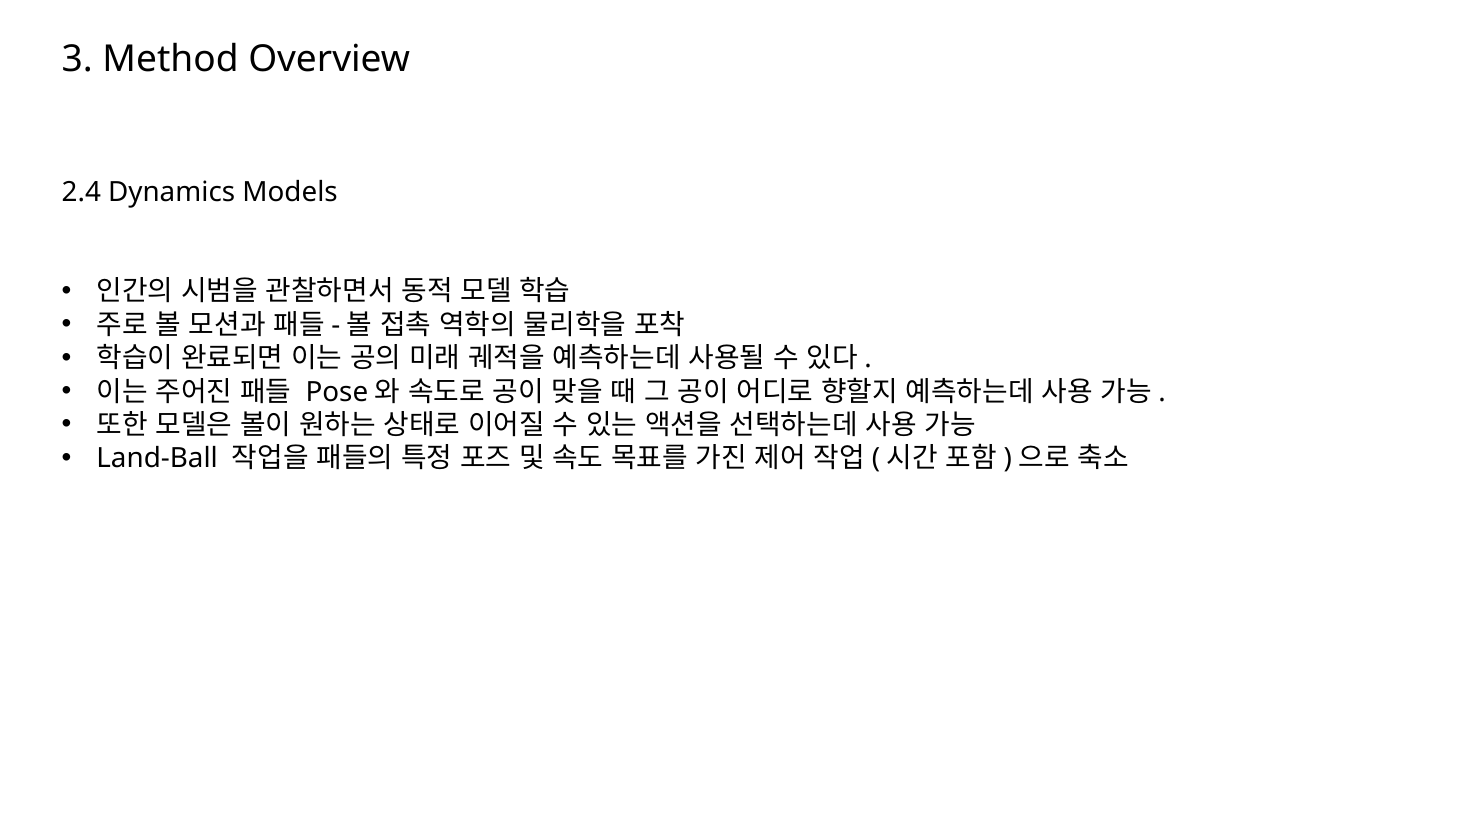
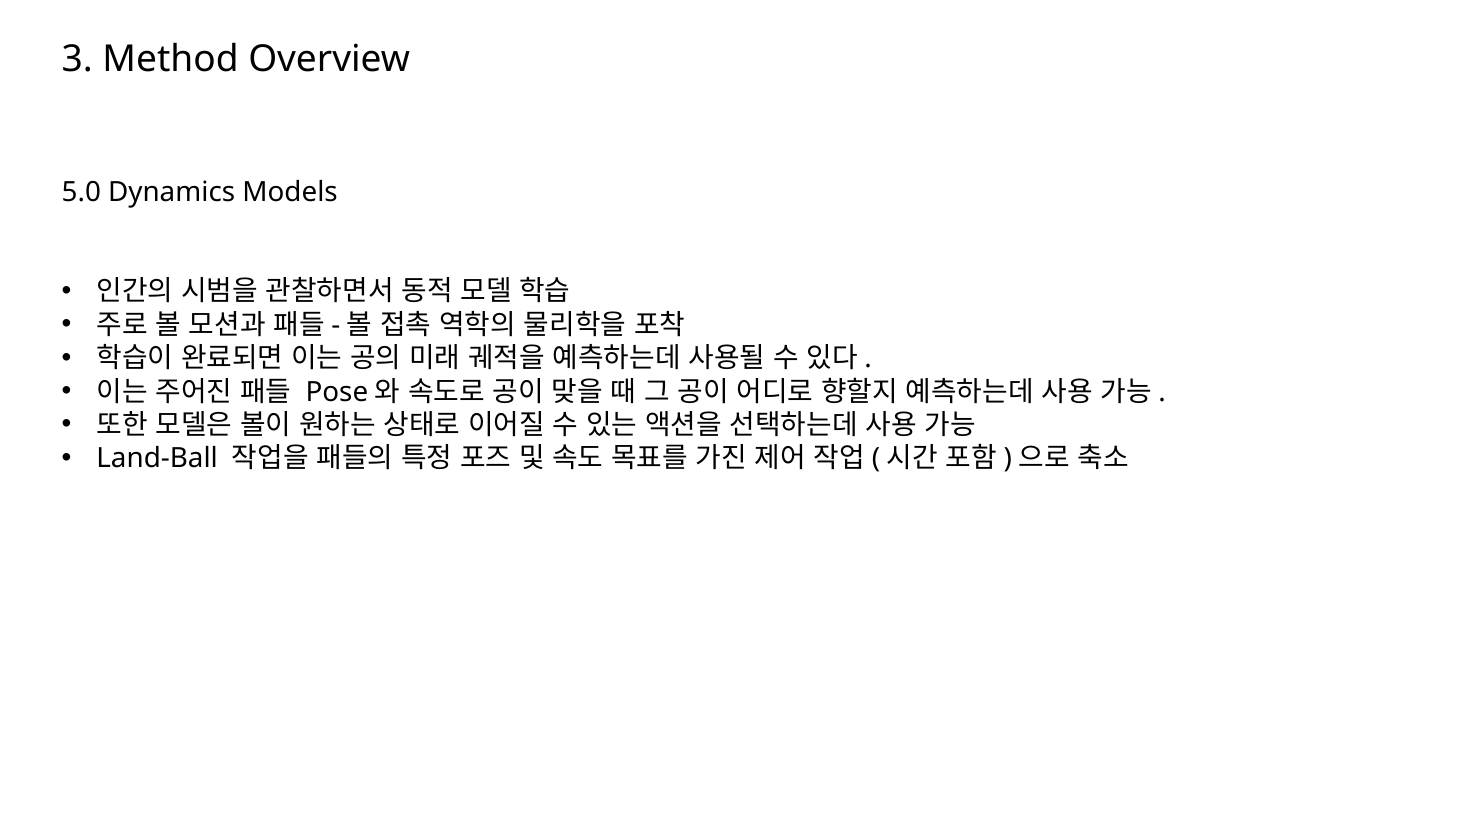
2.4: 2.4 -> 5.0 (81, 192)
